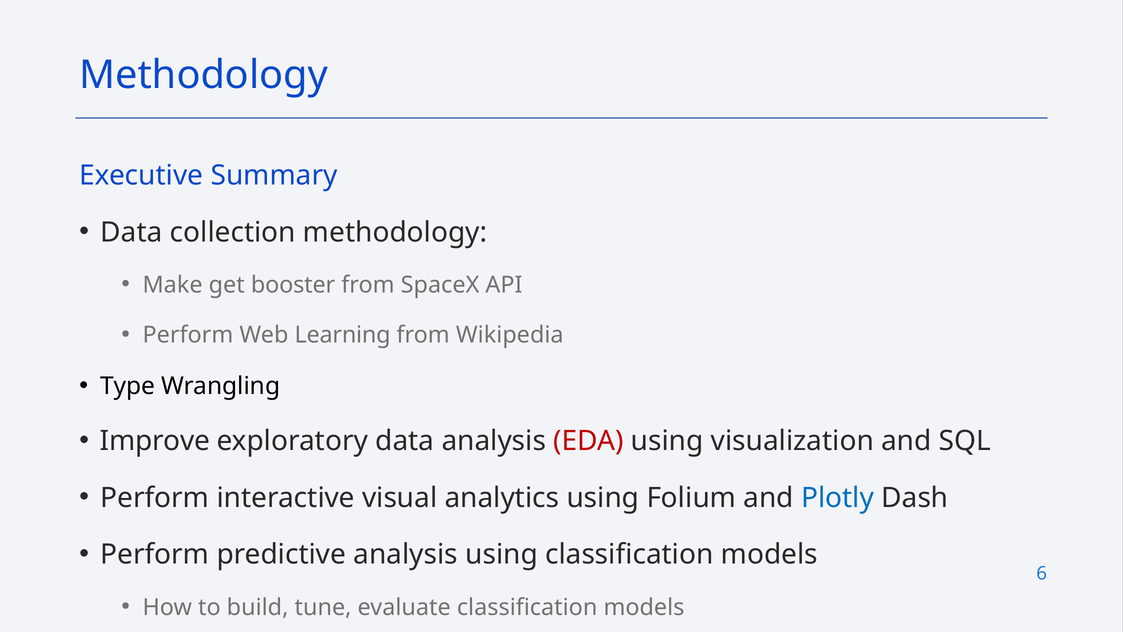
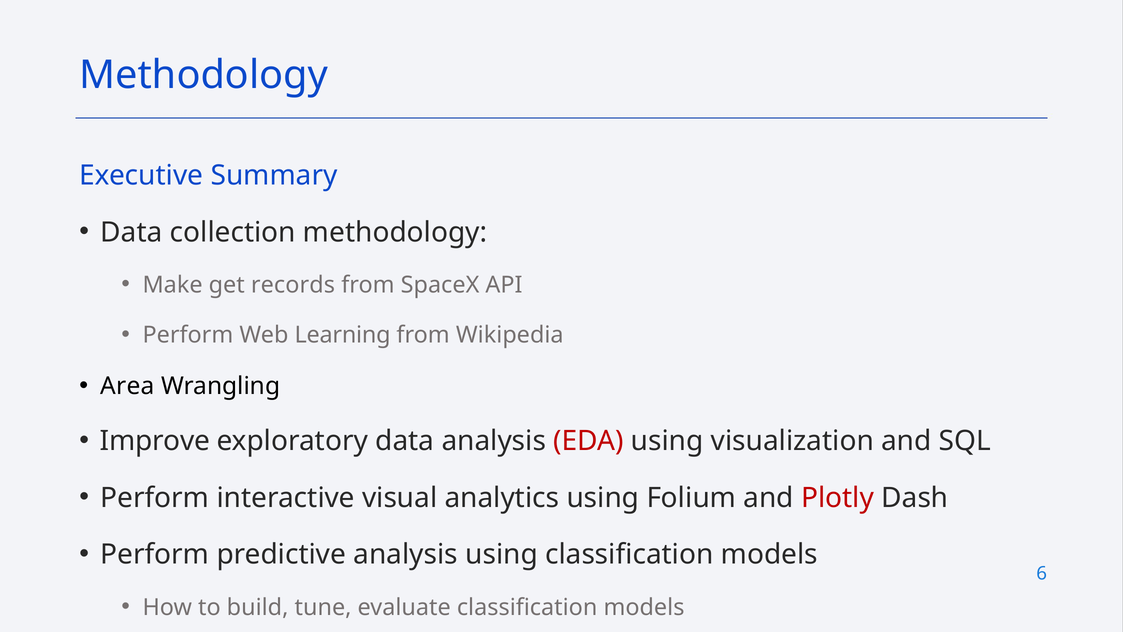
booster: booster -> records (293, 285)
Type: Type -> Area (127, 386)
Plotly colour: blue -> red (838, 498)
